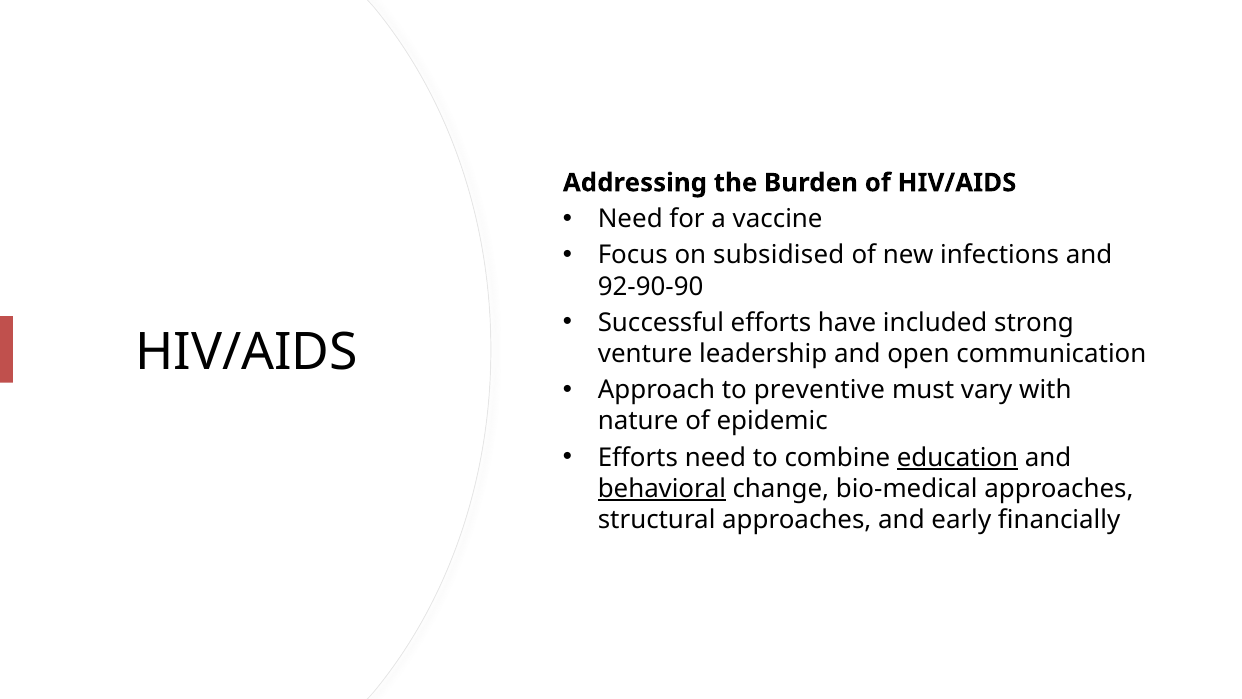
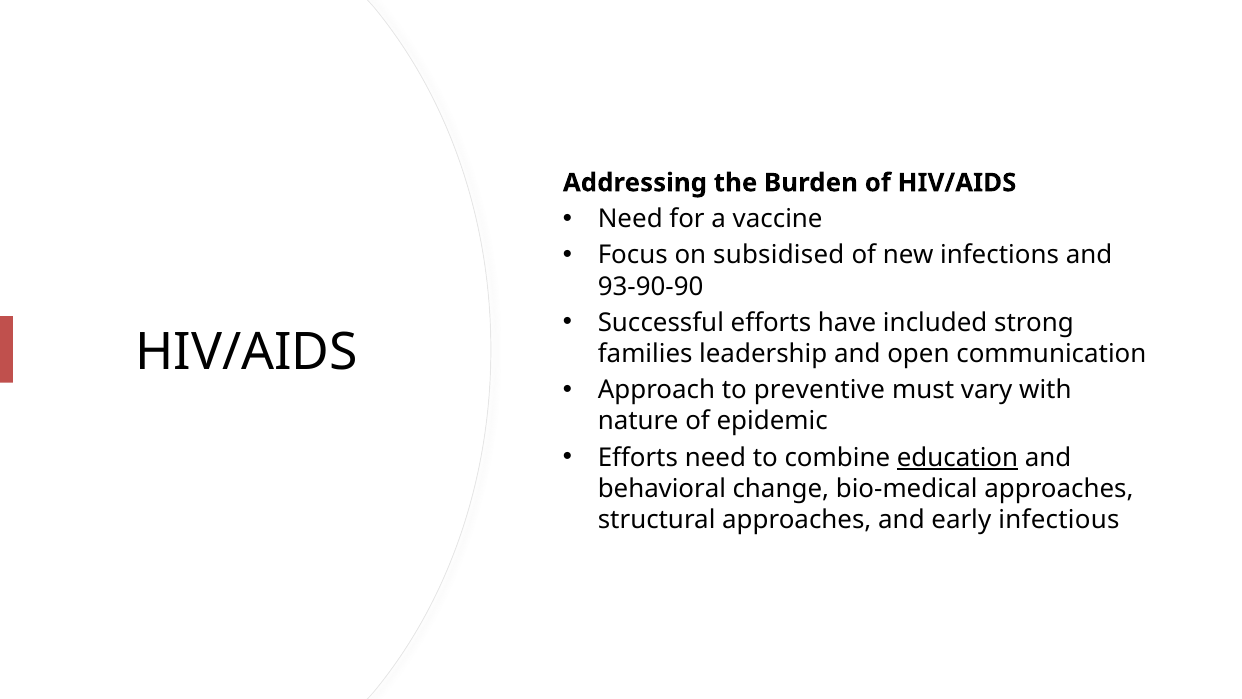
92-90-90: 92-90-90 -> 93-90-90 (651, 286)
venture: venture -> families (645, 354)
behavioral underline: present -> none (662, 488)
financially: financially -> infectious (1059, 520)
